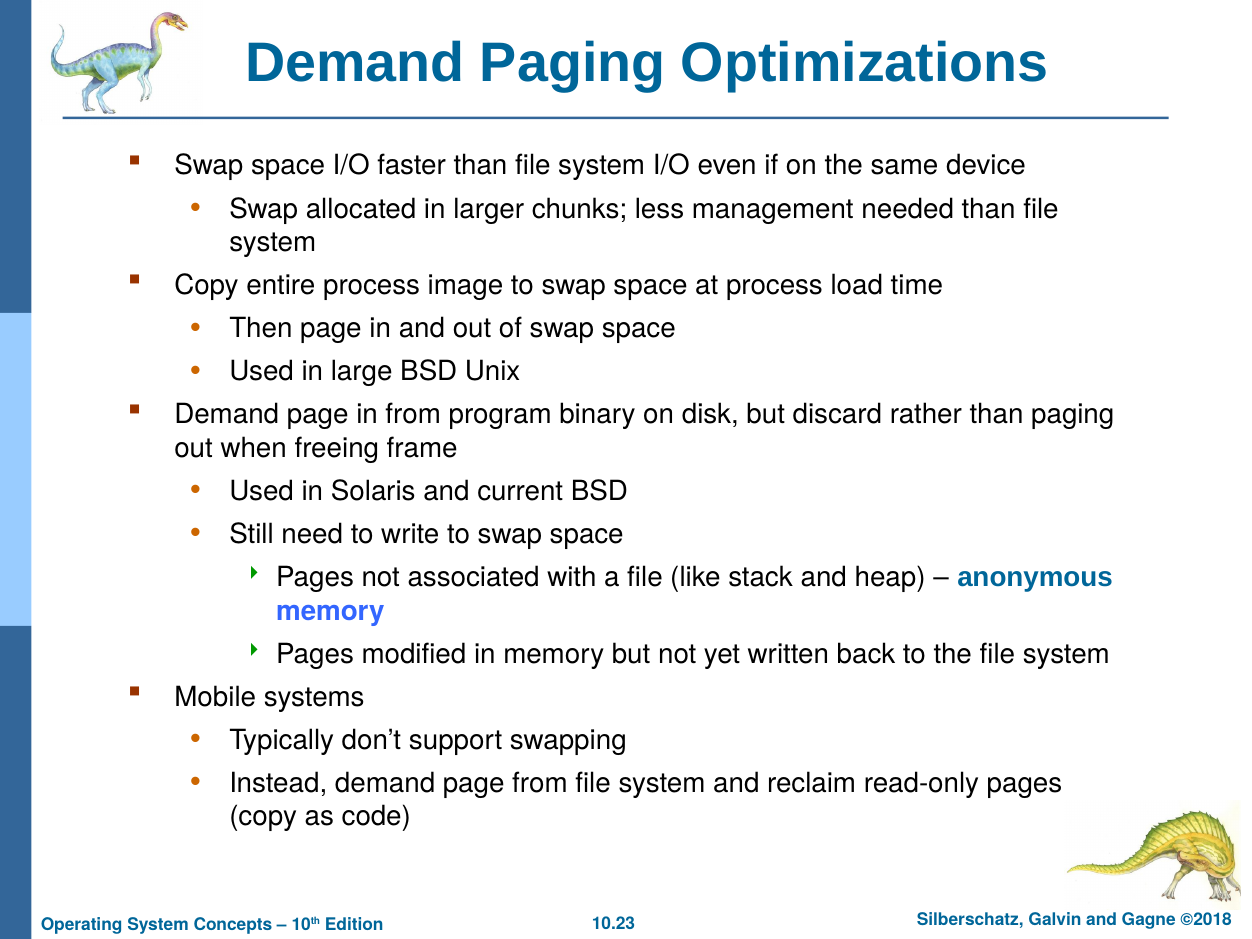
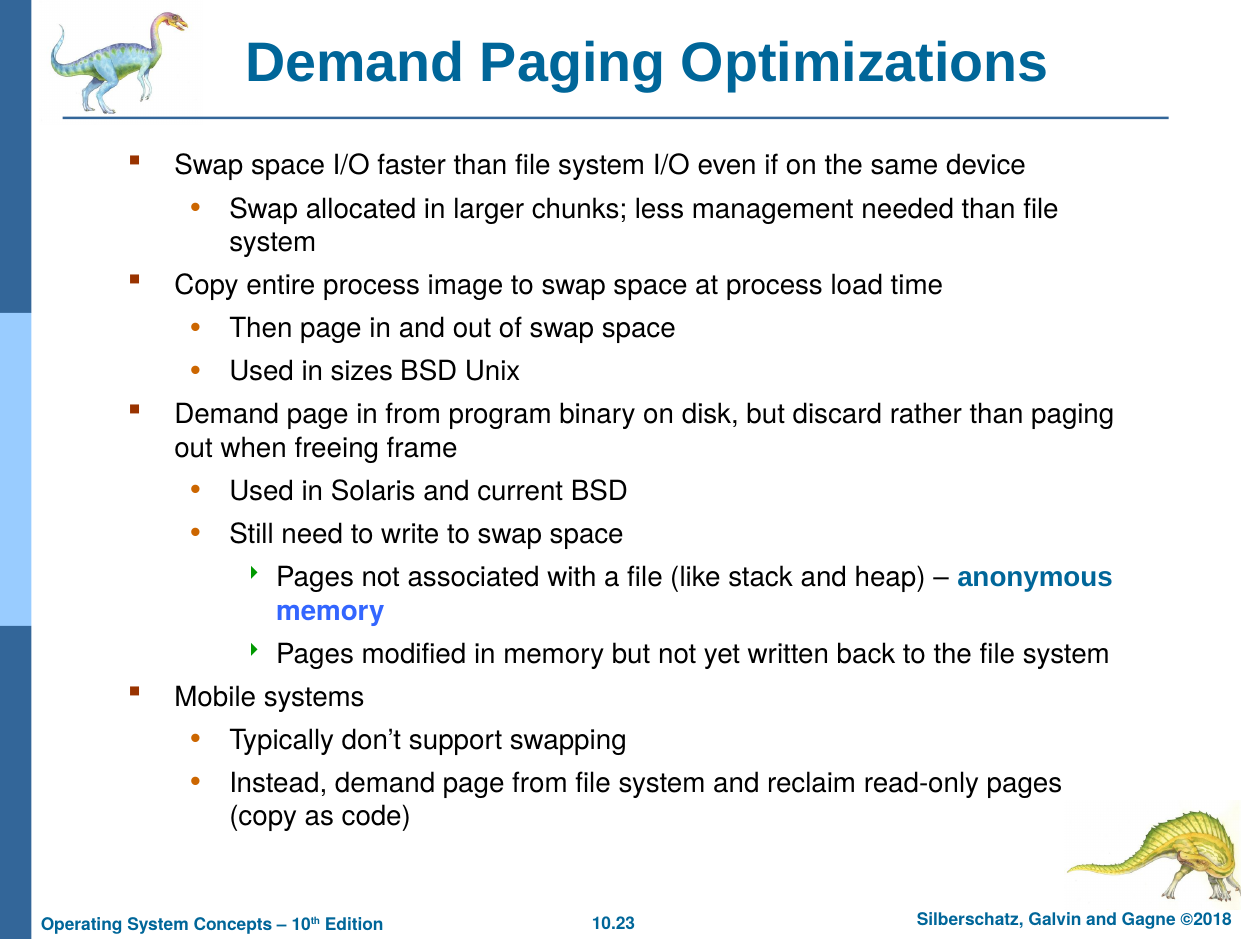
large: large -> sizes (362, 372)
